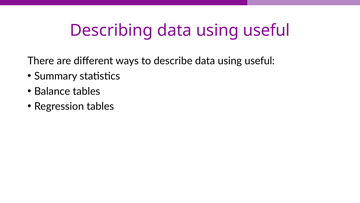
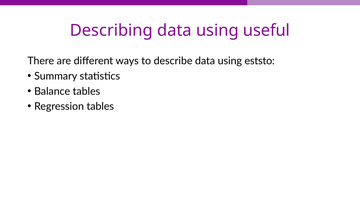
describe data using useful: useful -> eststo (260, 61)
